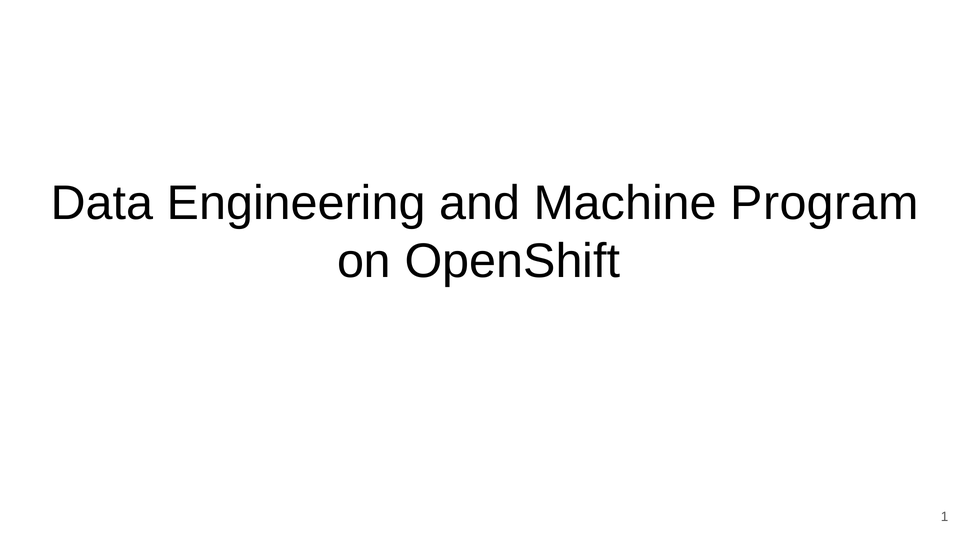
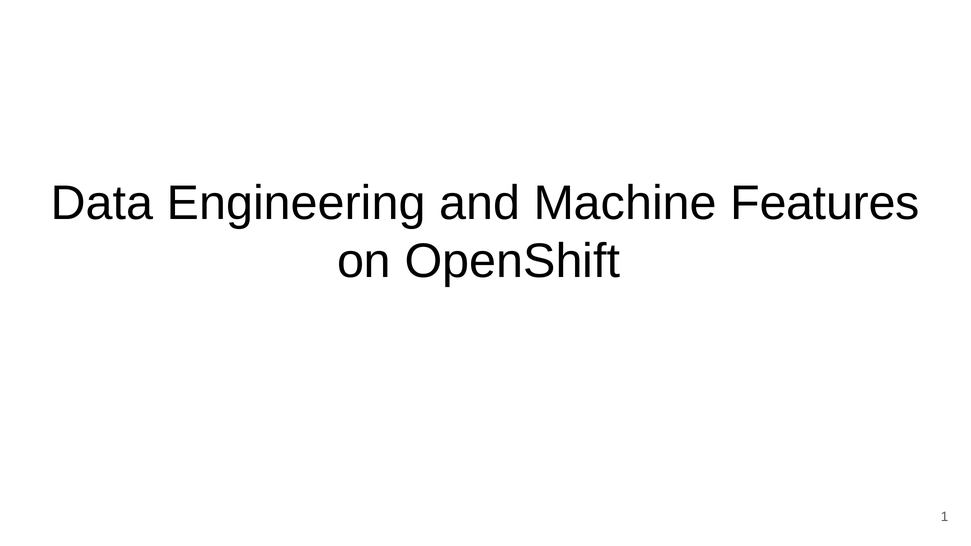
Program: Program -> Features (825, 203)
